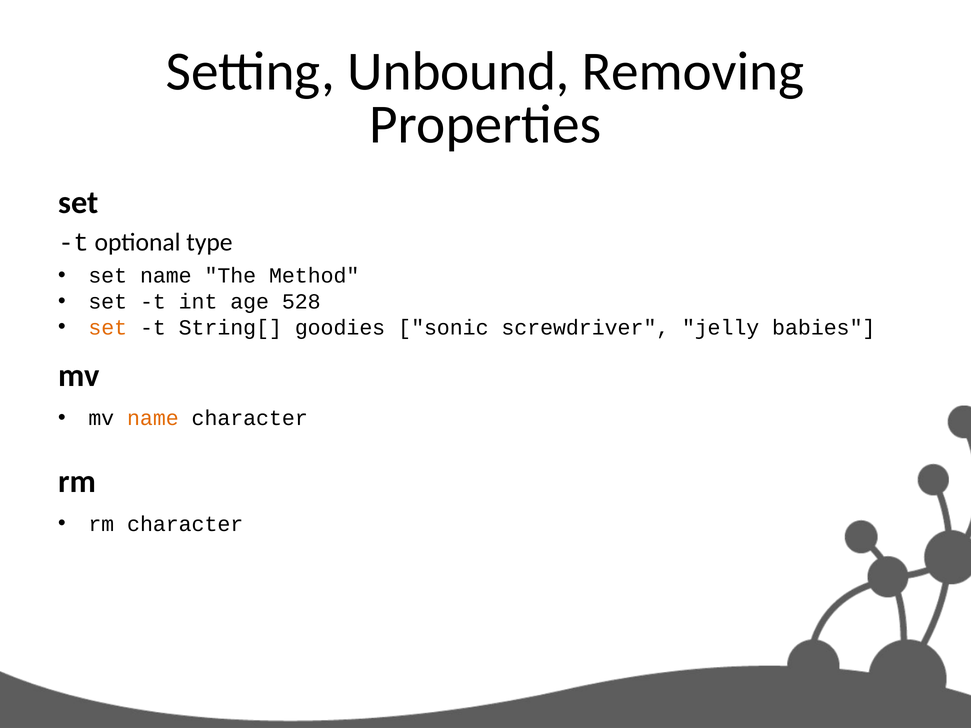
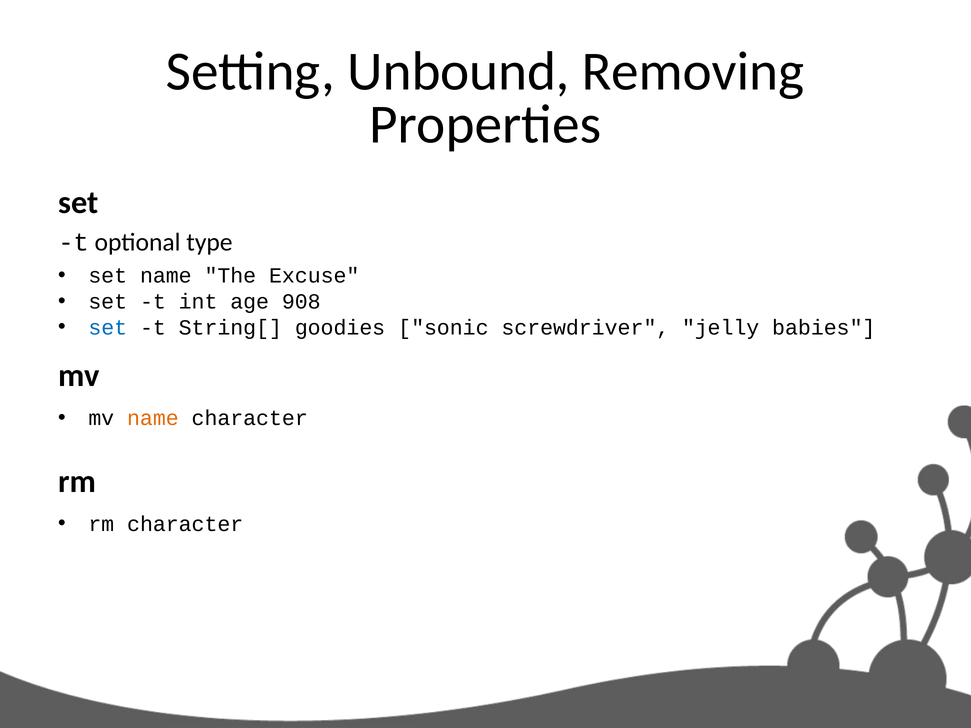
Method: Method -> Excuse (314, 276)
528: 528 -> 908 (301, 302)
set colour: orange -> blue (108, 328)
